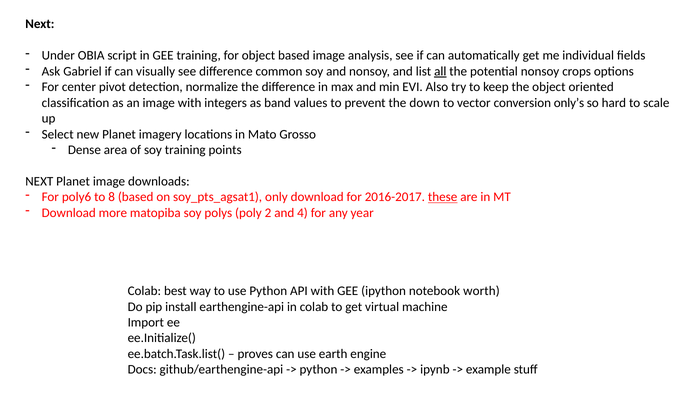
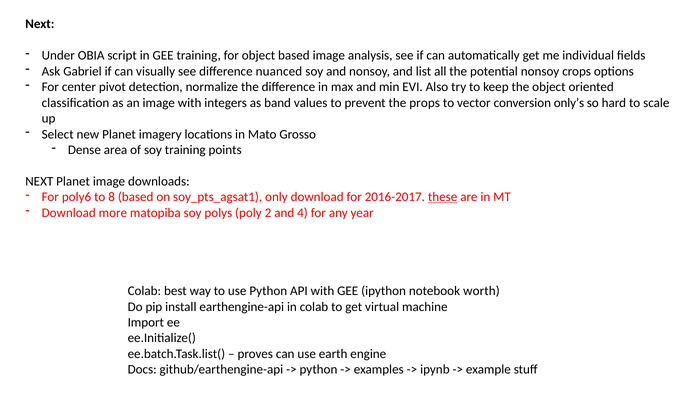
common: common -> nuanced (279, 71)
all underline: present -> none (440, 71)
down: down -> props (425, 103)
